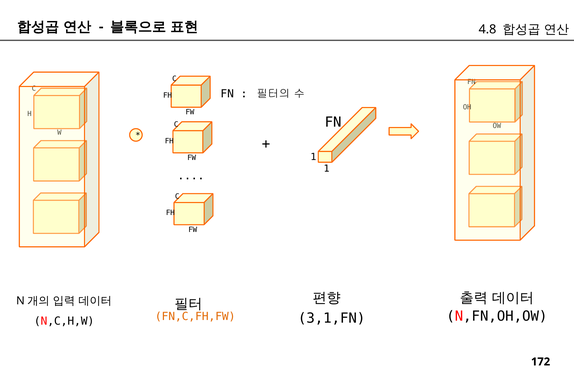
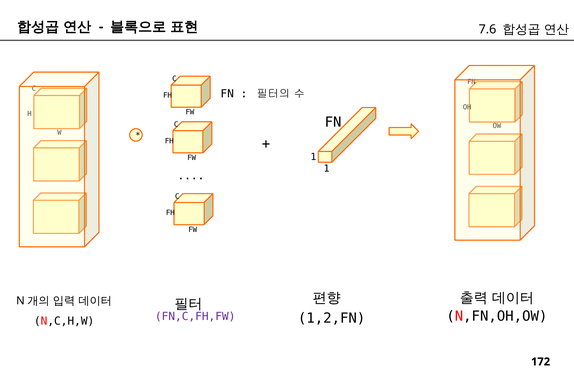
4.8: 4.8 -> 7.6 (487, 29)
3,1,FN: 3,1,FN -> 1,2,FN (332, 318)
FN,C,FH,FW colour: orange -> purple (195, 317)
